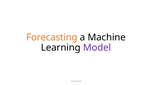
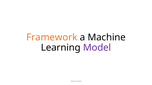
Forecasting: Forecasting -> Framework (52, 38)
